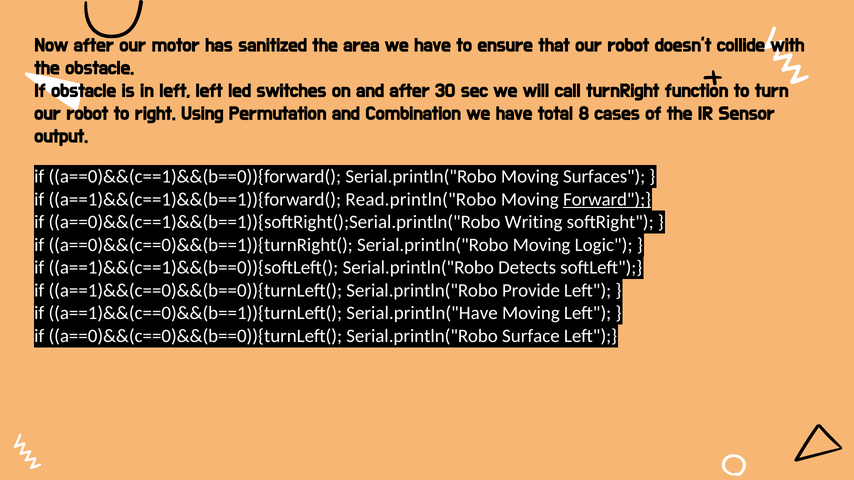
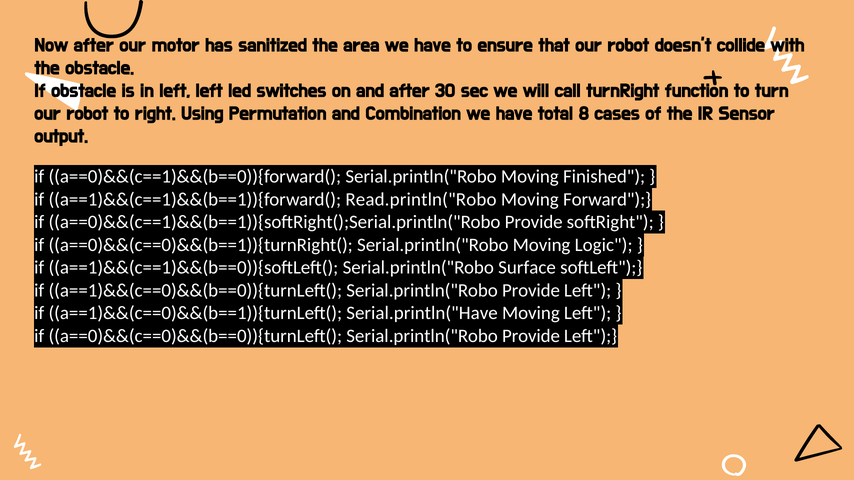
Surfaces: Surfaces -> Finished (604, 177)
Forward underline: present -> none (607, 200)
a==0)&&(c==1)&&(b==1)){softRight();Serial.println("Robo Writing: Writing -> Provide (534, 222)
Detects: Detects -> Surface (527, 268)
a==0)&&(c==0)&&(b==0)){turnLeft( Serial.println("Robo Surface: Surface -> Provide (531, 336)
